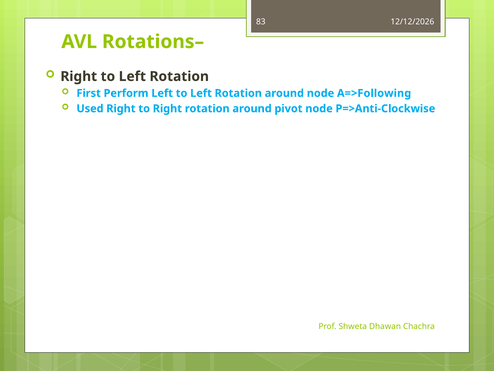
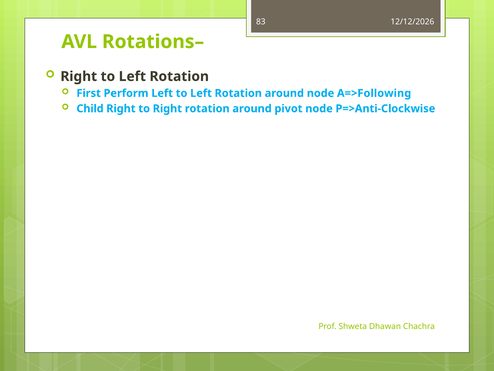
Used: Used -> Child (90, 108)
